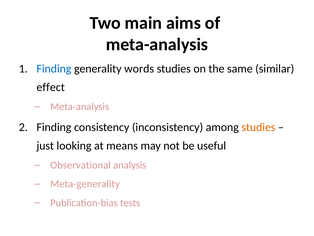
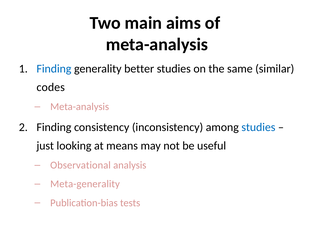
words: words -> better (139, 69)
effect: effect -> codes (51, 87)
studies colour: orange -> blue (258, 127)
